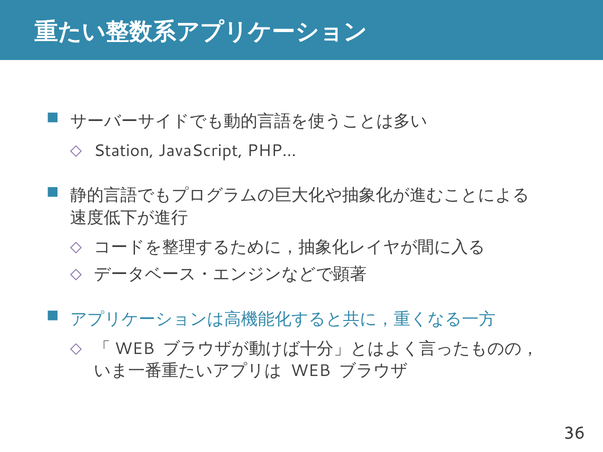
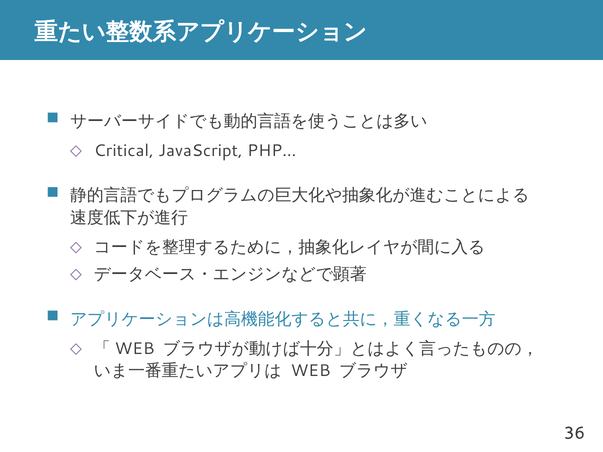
Station: Station -> Critical (124, 151)
